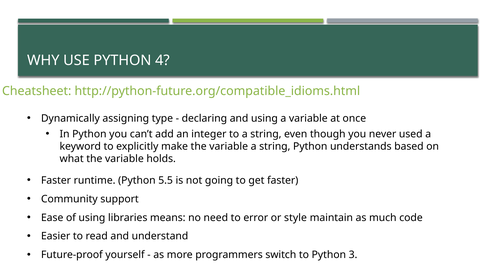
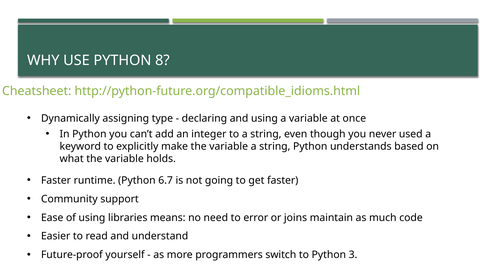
4: 4 -> 8 (162, 60)
5.5: 5.5 -> 6.7 (166, 180)
style: style -> joins (296, 218)
